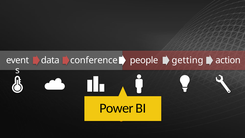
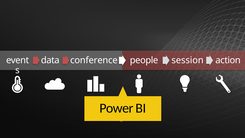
getting: getting -> session (188, 60)
